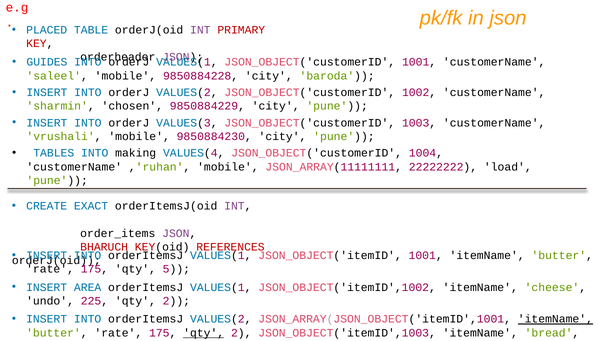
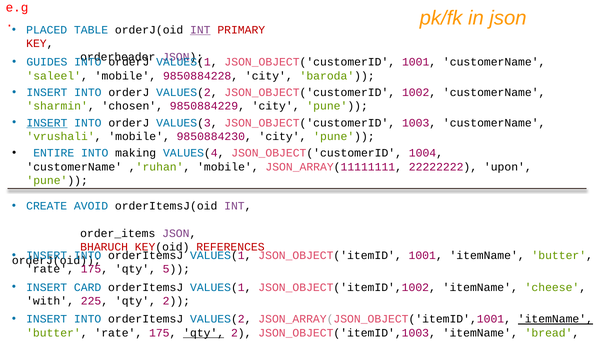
INT underline: none -> present (200, 30)
INSERT underline: none -> present (47, 123)
TABLES: TABLES -> ENTIRE (54, 153)
load: load -> upon (508, 167)
EXACT: EXACT -> AVOID (91, 206)
AREA: AREA -> CARD (88, 288)
undo: undo -> with (50, 301)
